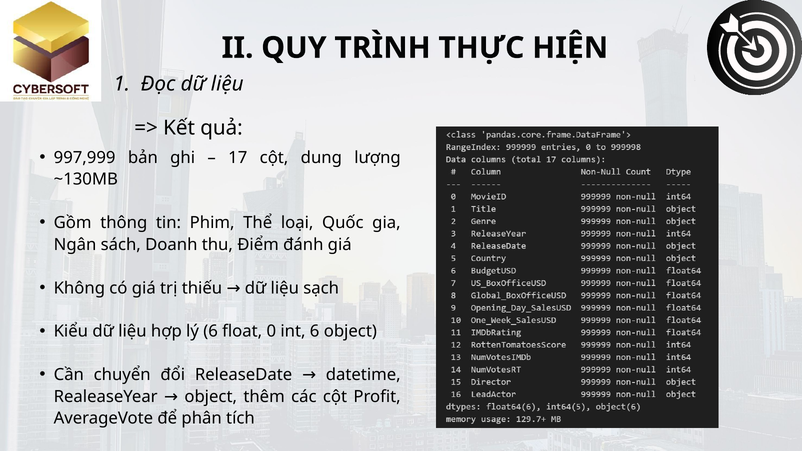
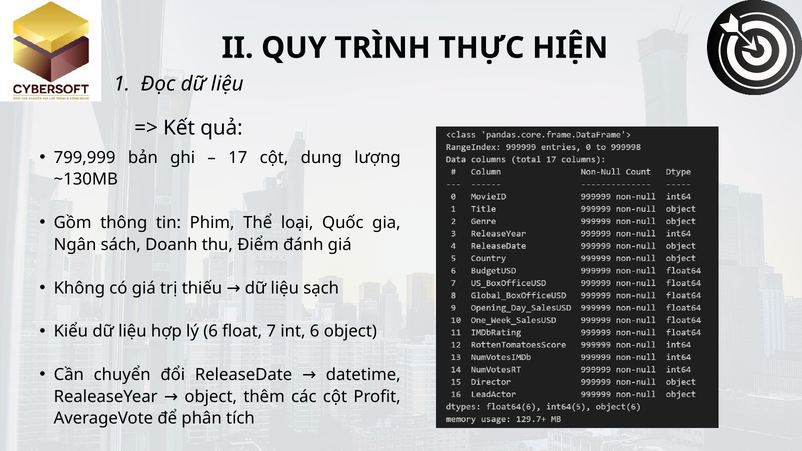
997,999: 997,999 -> 799,999 (85, 158)
0: 0 -> 7 (271, 332)
